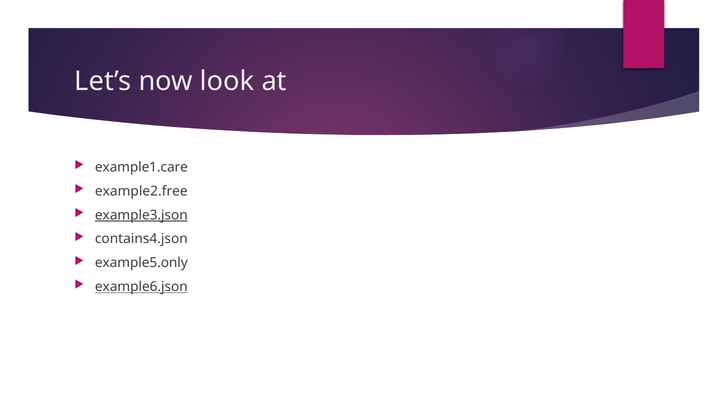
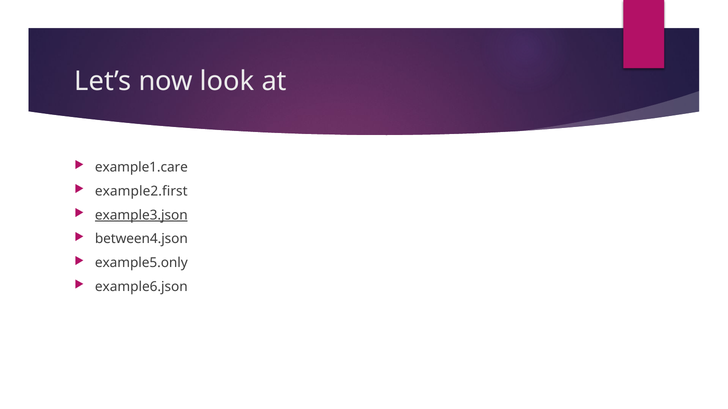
example2.free: example2.free -> example2.first (141, 191)
contains4.json: contains4.json -> between4.json (141, 239)
example6.json underline: present -> none (141, 287)
